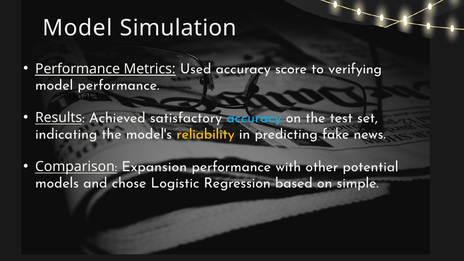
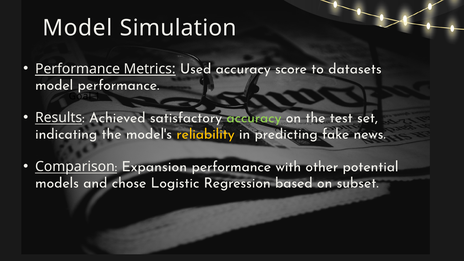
verifying: verifying -> datasets (355, 69)
accuracy colour: light blue -> light green (254, 118)
simple: simple -> subset (358, 183)
